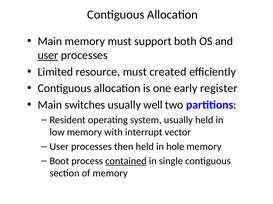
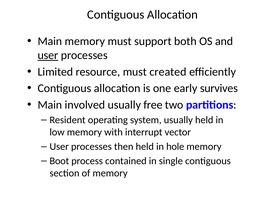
register: register -> survives (219, 89)
switches: switches -> involved (85, 105)
well: well -> free (153, 105)
contained underline: present -> none (126, 162)
